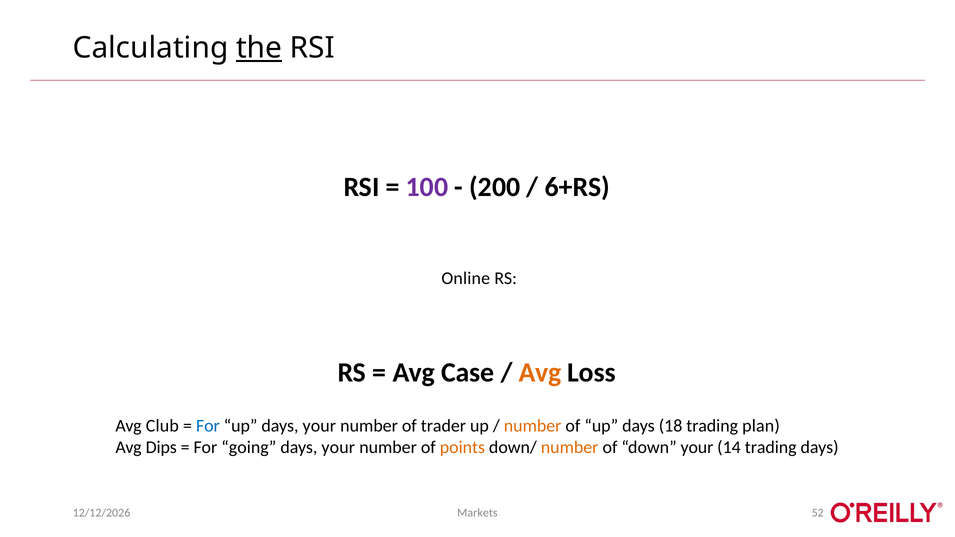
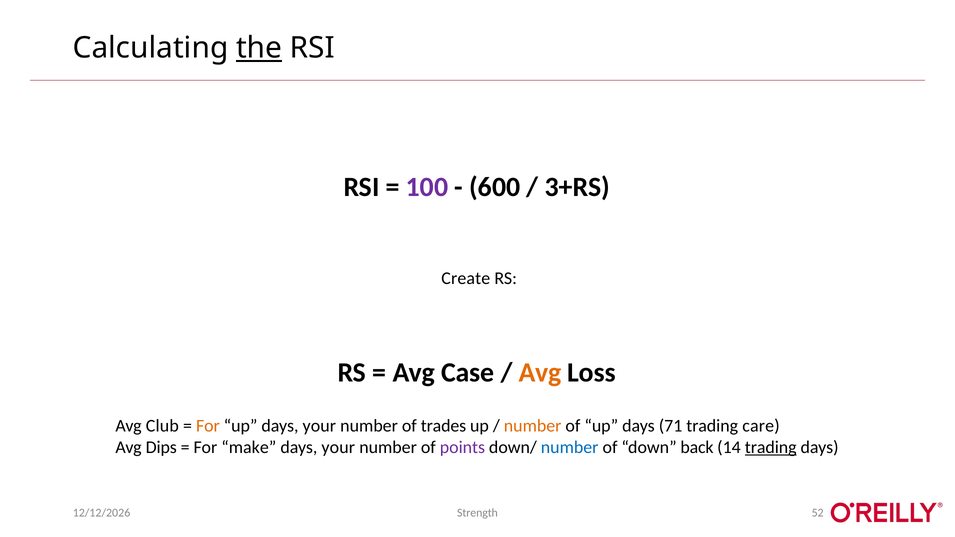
200: 200 -> 600 (495, 187)
6+RS: 6+RS -> 3+RS (577, 187)
Online: Online -> Create (466, 278)
For colour: blue -> orange (208, 426)
trader: trader -> trades (443, 426)
18: 18 -> 71 (671, 426)
plan: plan -> care (761, 426)
going: going -> make (249, 447)
points colour: orange -> purple (462, 447)
number colour: orange -> blue (570, 447)
down your: your -> back (697, 447)
trading underline: none -> present (771, 447)
Markets: Markets -> Strength (477, 513)
